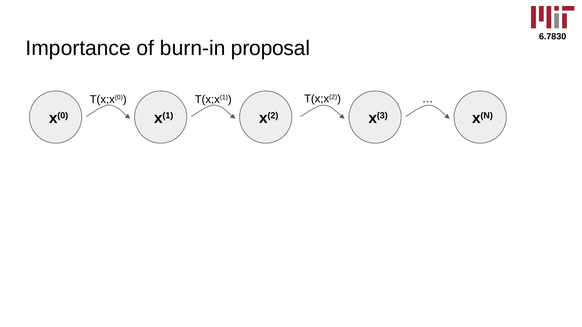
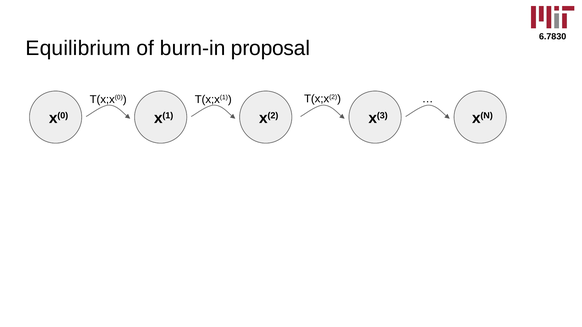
Importance: Importance -> Equilibrium (78, 48)
